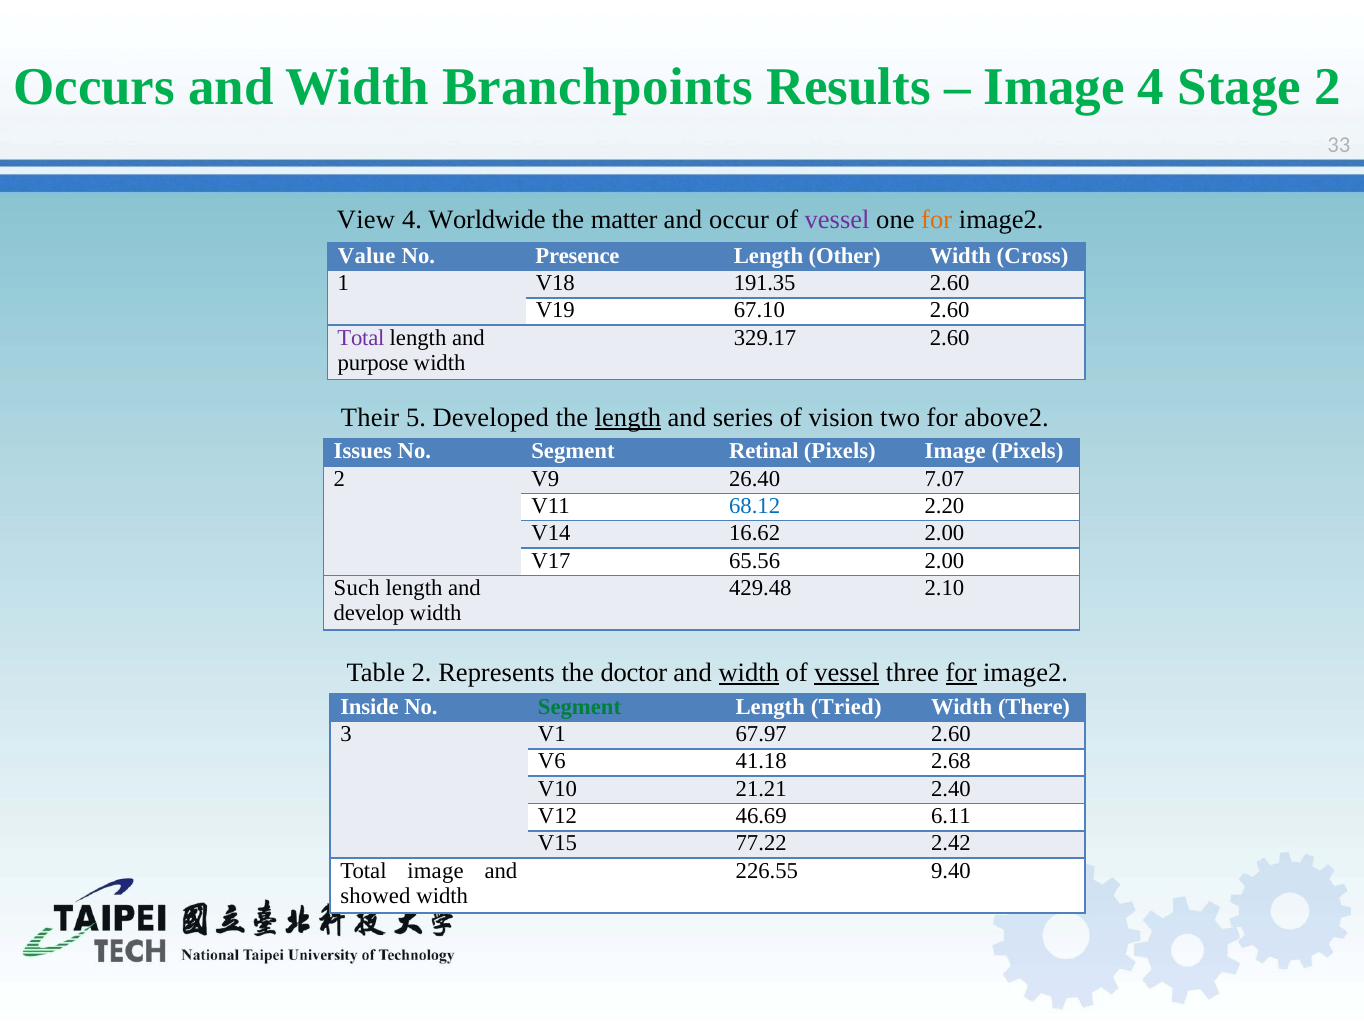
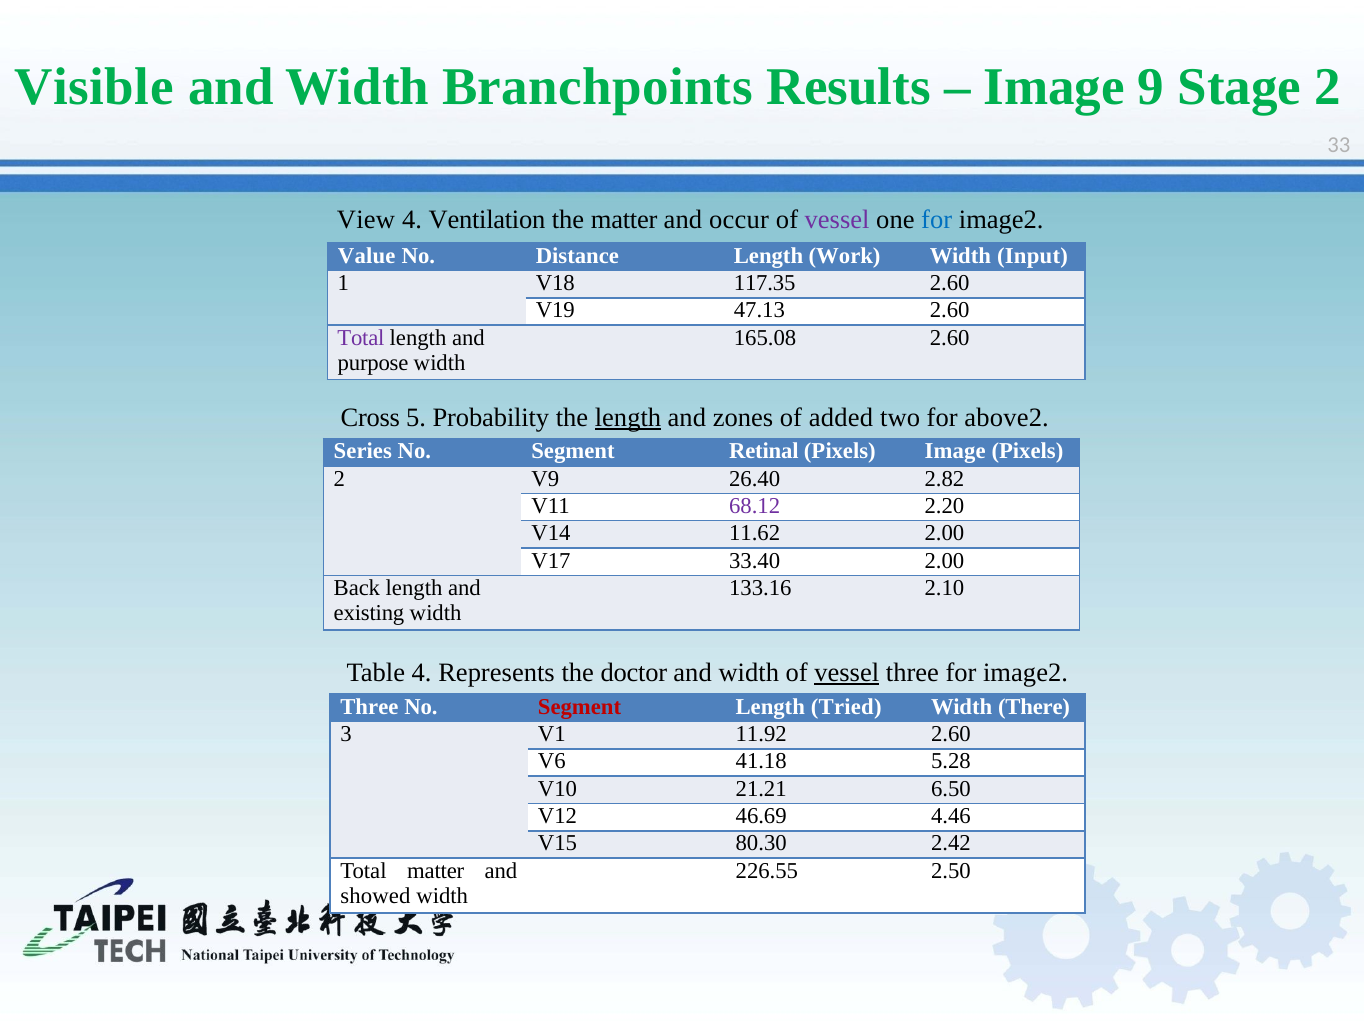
Occurs: Occurs -> Visible (94, 87)
Image 4: 4 -> 9 (1151, 87)
Worldwide: Worldwide -> Ventilation (487, 220)
for colour: orange -> blue (937, 220)
Presence: Presence -> Distance (577, 256)
Other: Other -> Work (845, 256)
Cross: Cross -> Input (1033, 256)
191.35: 191.35 -> 117.35 (765, 283)
67.10: 67.10 -> 47.13 (759, 310)
329.17: 329.17 -> 165.08 (765, 338)
Their: Their -> Cross (370, 418)
Developed: Developed -> Probability (491, 418)
series: series -> zones (743, 418)
vision: vision -> added (841, 418)
Issues: Issues -> Series (363, 451)
7.07: 7.07 -> 2.82 (944, 479)
68.12 colour: blue -> purple (755, 506)
16.62: 16.62 -> 11.62 (755, 533)
65.56: 65.56 -> 33.40 (755, 561)
Such: Such -> Back (357, 588)
429.48: 429.48 -> 133.16 (760, 588)
develop: develop -> existing (369, 613)
Table 2: 2 -> 4 (422, 673)
width underline: present -> none (749, 673)
for underline: present -> none (961, 673)
Inside: Inside -> Three (369, 707)
Segment colour: green -> red (580, 707)
67.97: 67.97 -> 11.92 (761, 734)
2.68: 2.68 -> 5.28 (951, 761)
2.40: 2.40 -> 6.50 (951, 789)
6.11: 6.11 -> 4.46 (951, 816)
77.22: 77.22 -> 80.30 (761, 843)
Total image: image -> matter (436, 871)
9.40: 9.40 -> 2.50 (951, 871)
